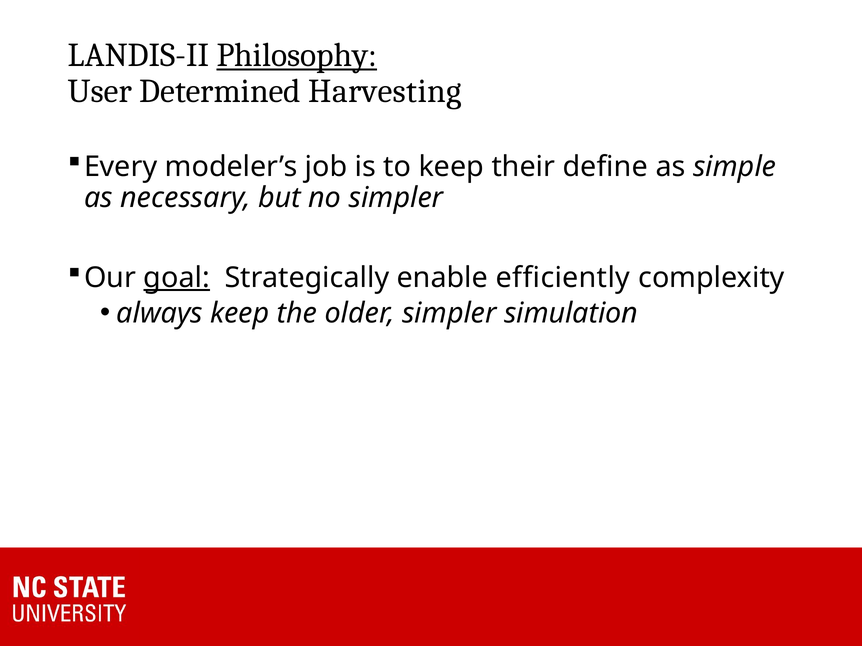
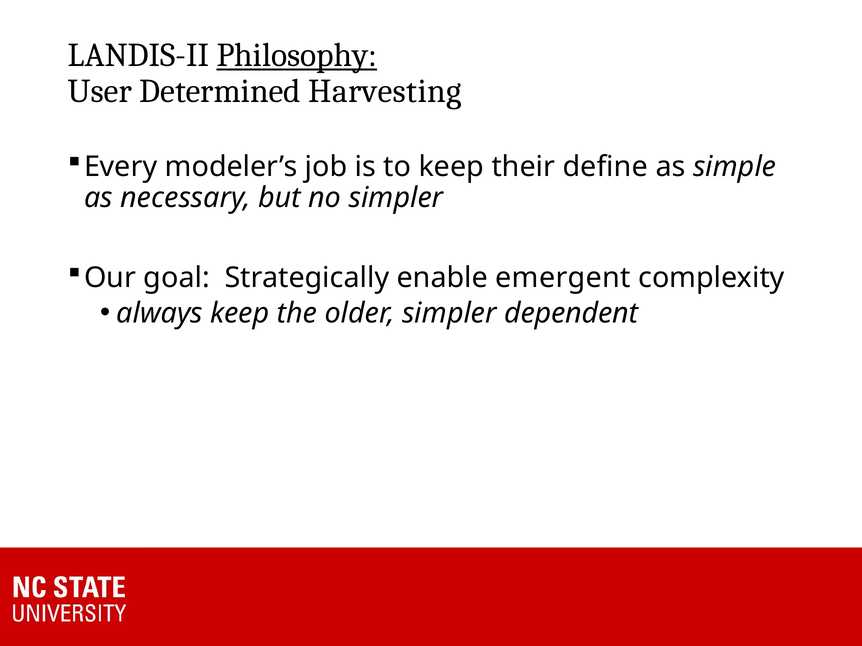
goal underline: present -> none (177, 278)
efficiently: efficiently -> emergent (563, 278)
simulation: simulation -> dependent (571, 313)
